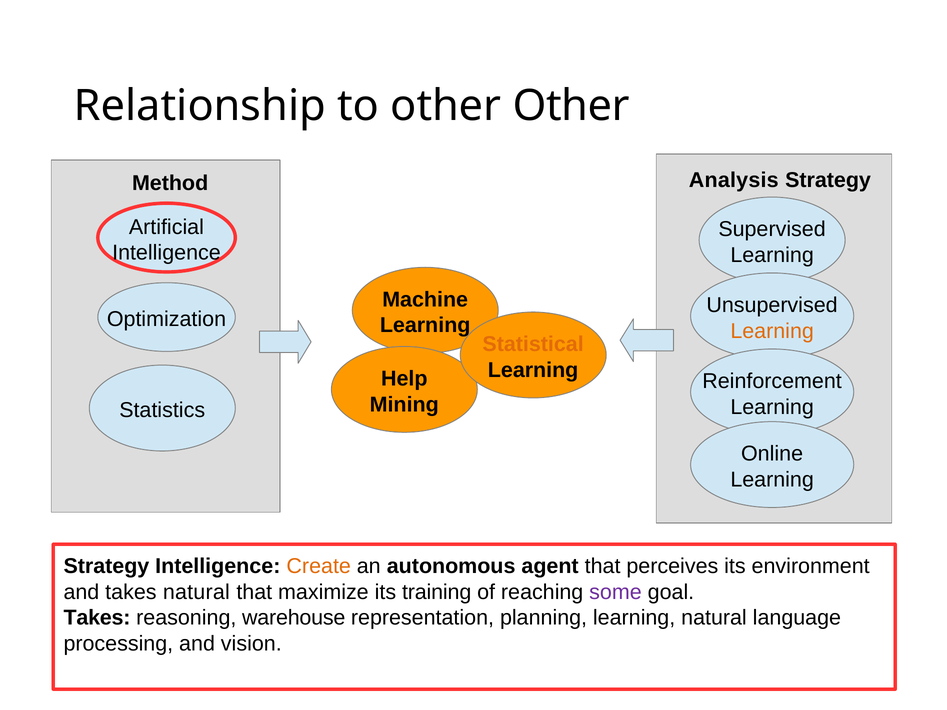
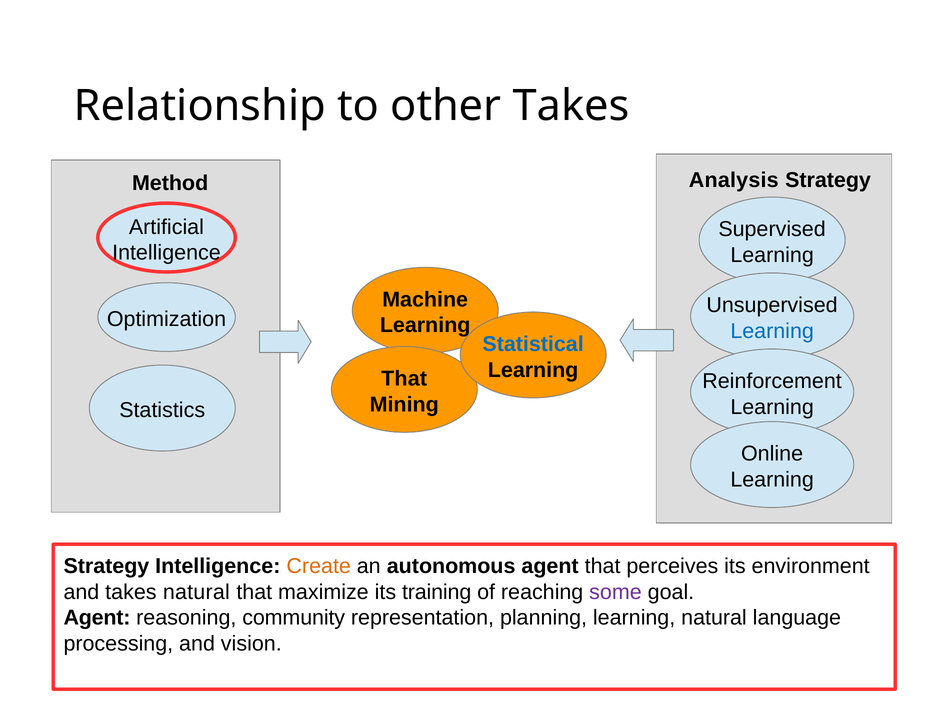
other Other: Other -> Takes (571, 106)
Learning colour: orange -> blue (772, 331)
Statistical colour: orange -> blue (533, 344)
Help: Help -> That (404, 379)
Takes: Takes -> Agent (97, 618)
warehouse: warehouse -> community (294, 618)
